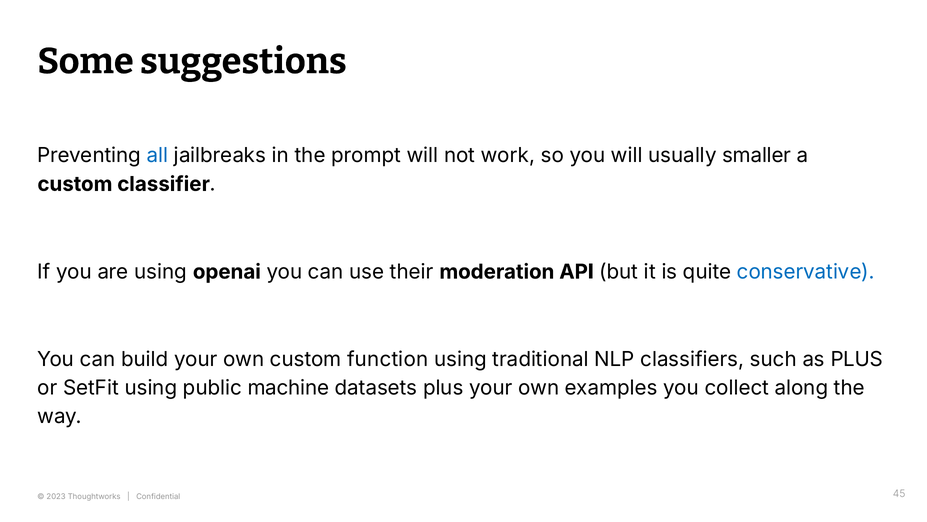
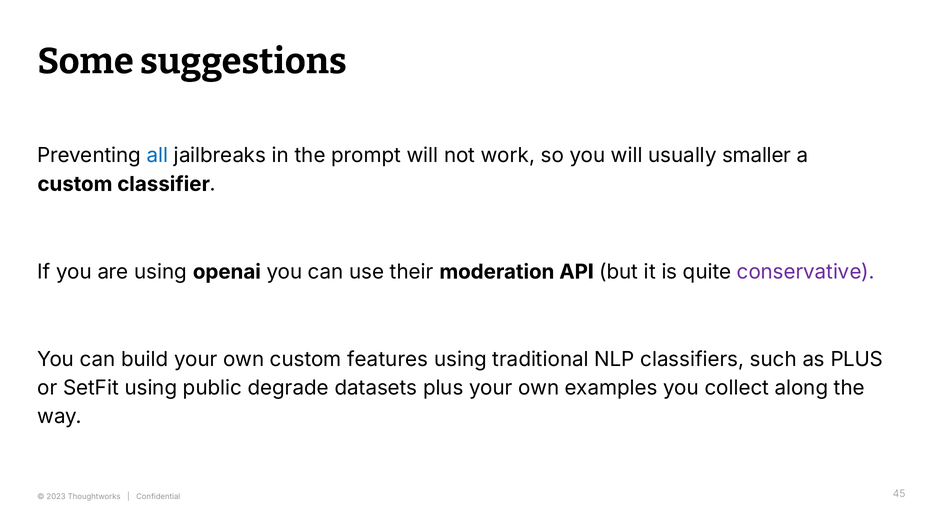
conservative colour: blue -> purple (806, 272)
function: function -> features (388, 359)
machine: machine -> degrade (288, 388)
